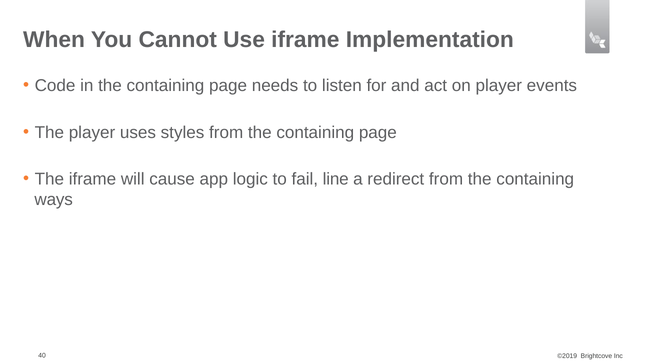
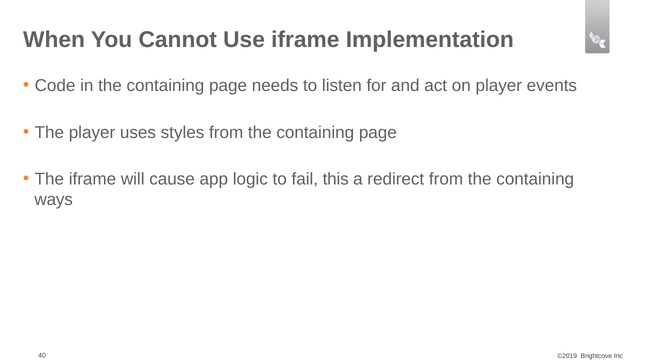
line: line -> this (336, 179)
